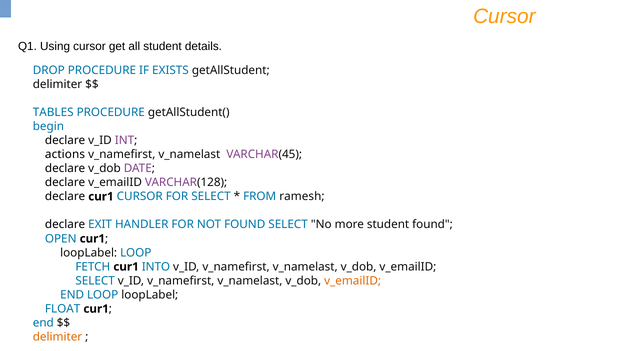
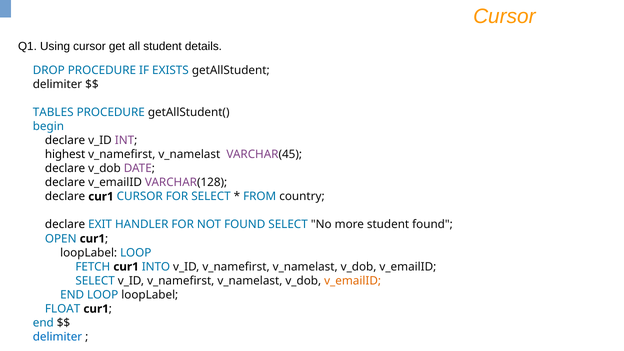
actions: actions -> highest (65, 154)
ramesh: ramesh -> country (302, 197)
delimiter colour: orange -> blue (57, 337)
